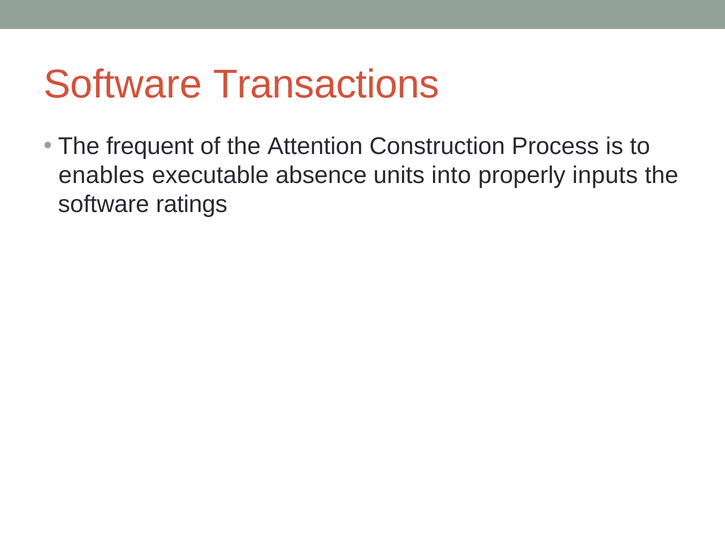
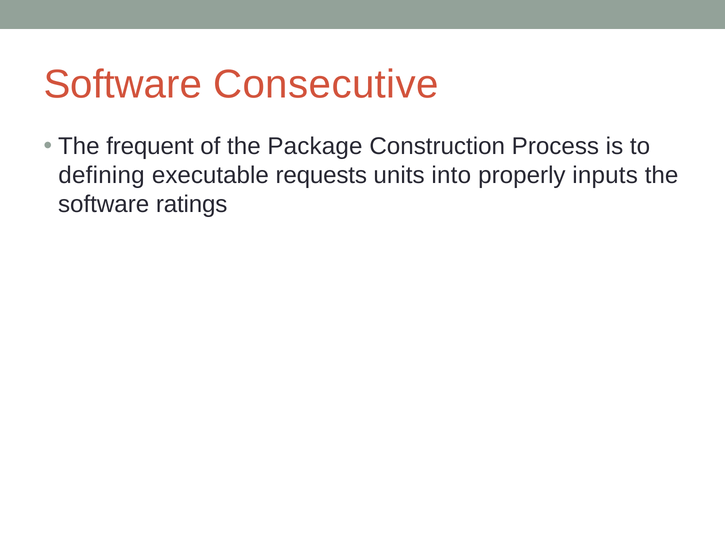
Transactions: Transactions -> Consecutive (326, 84)
Attention: Attention -> Package (315, 147)
enables: enables -> defining (102, 176)
absence: absence -> requests (321, 176)
